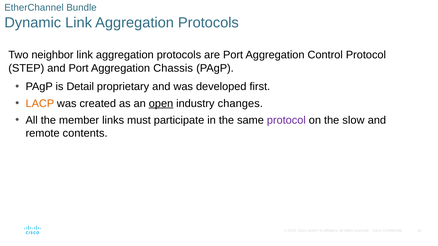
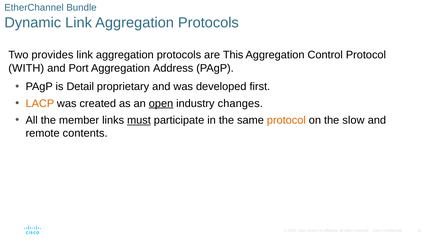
neighbor: neighbor -> provides (52, 55)
are Port: Port -> This (233, 55)
STEP: STEP -> WITH (26, 68)
Chassis: Chassis -> Address (173, 68)
must underline: none -> present (139, 120)
protocol colour: purple -> orange (286, 120)
